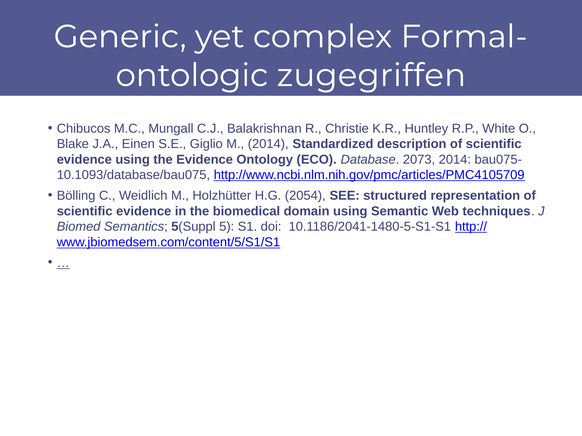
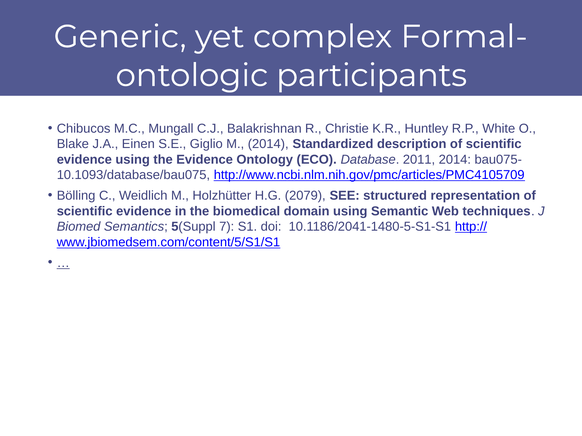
zugegriffen: zugegriffen -> participants (372, 76)
2073: 2073 -> 2011 (419, 160)
2054: 2054 -> 2079 (305, 196)
5: 5 -> 7 (227, 227)
